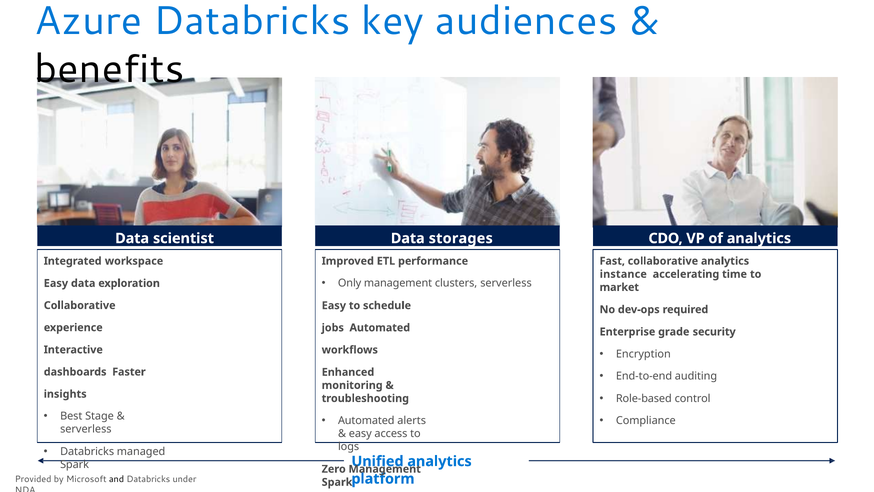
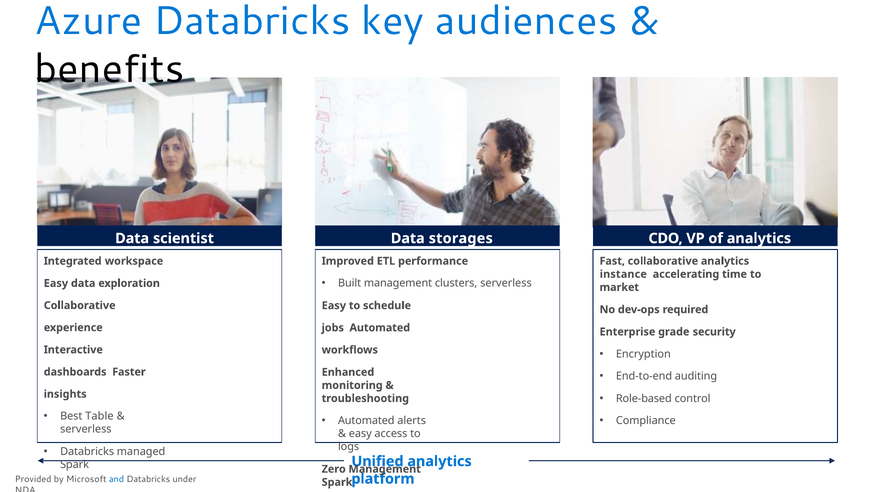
Only: Only -> Built (350, 283)
Stage: Stage -> Table (99, 416)
and colour: black -> blue (117, 479)
